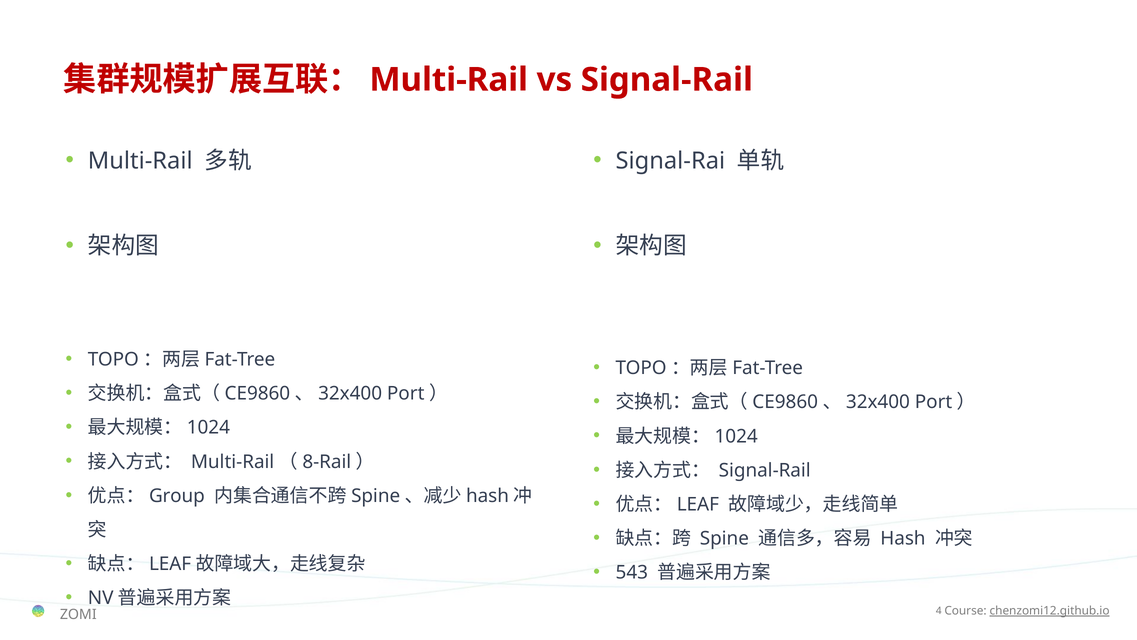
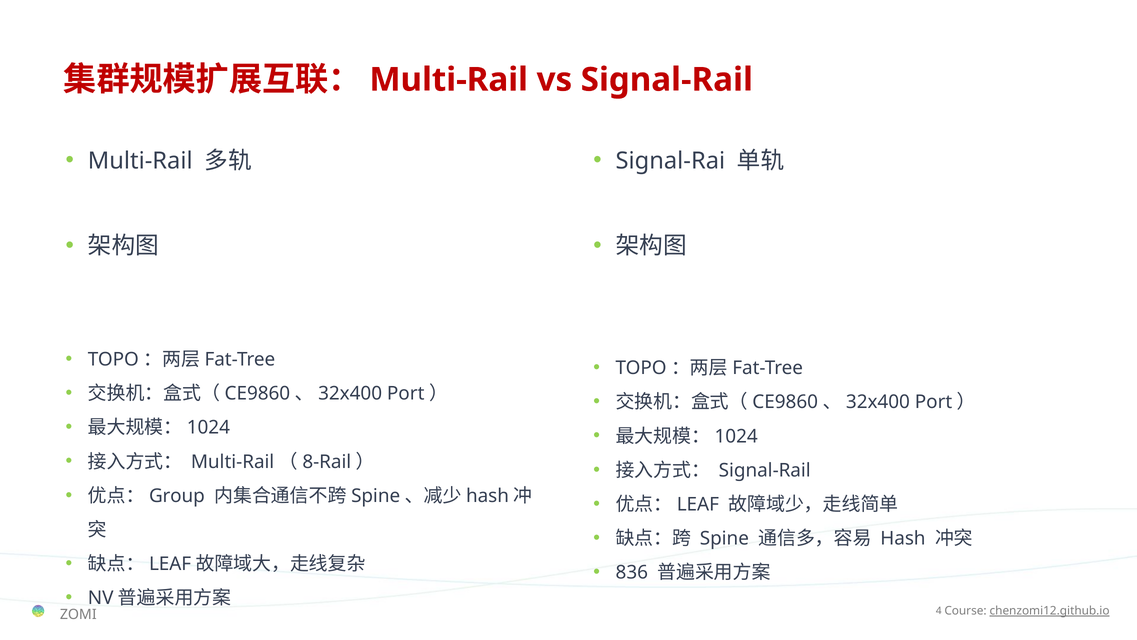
543: 543 -> 836 (632, 572)
